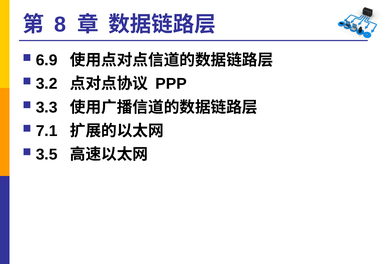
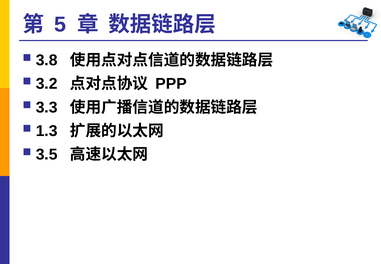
8: 8 -> 5 (60, 25)
6.9: 6.9 -> 3.8 (47, 60)
7.1: 7.1 -> 1.3 (47, 131)
